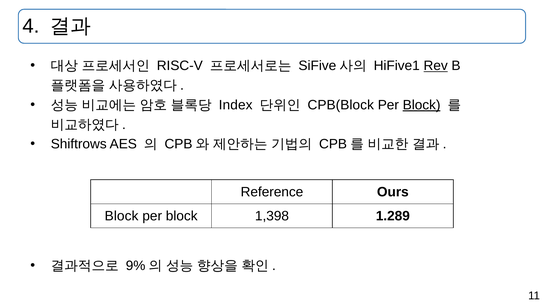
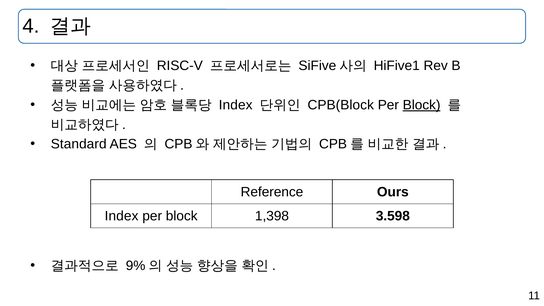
Rev underline: present -> none (436, 66)
Shiftrows: Shiftrows -> Standard (79, 144)
Block: Block -> Index (122, 216)
1.289: 1.289 -> 3.598 (393, 216)
